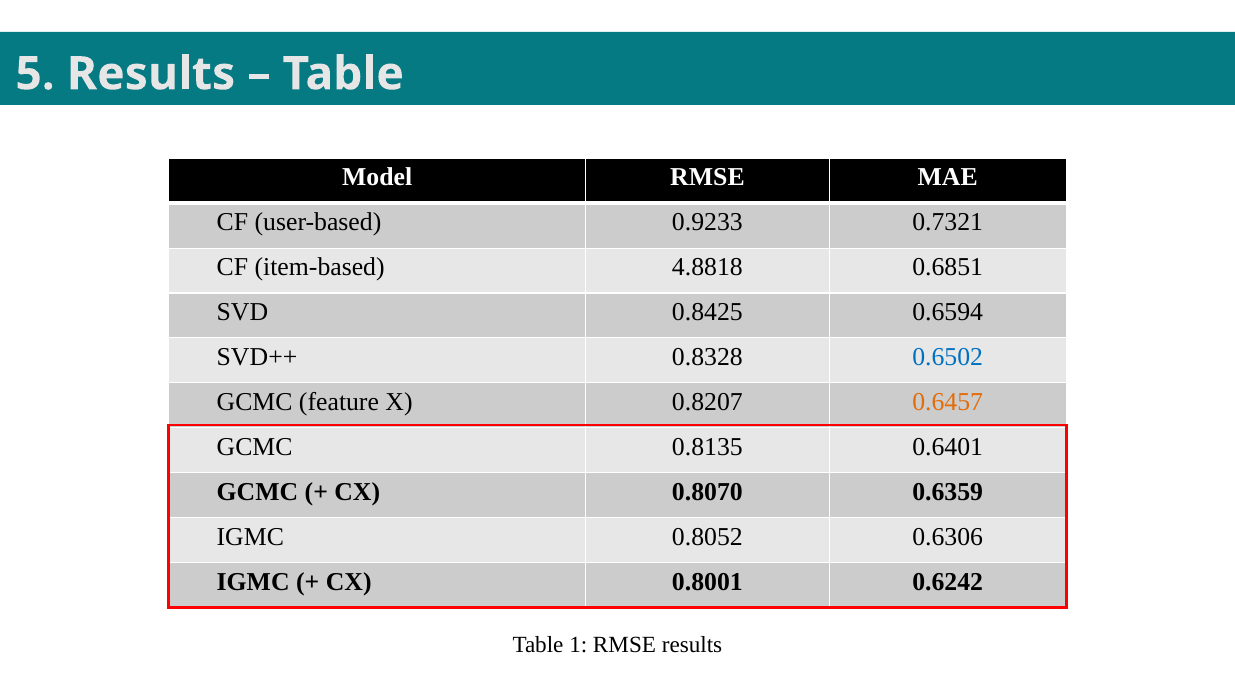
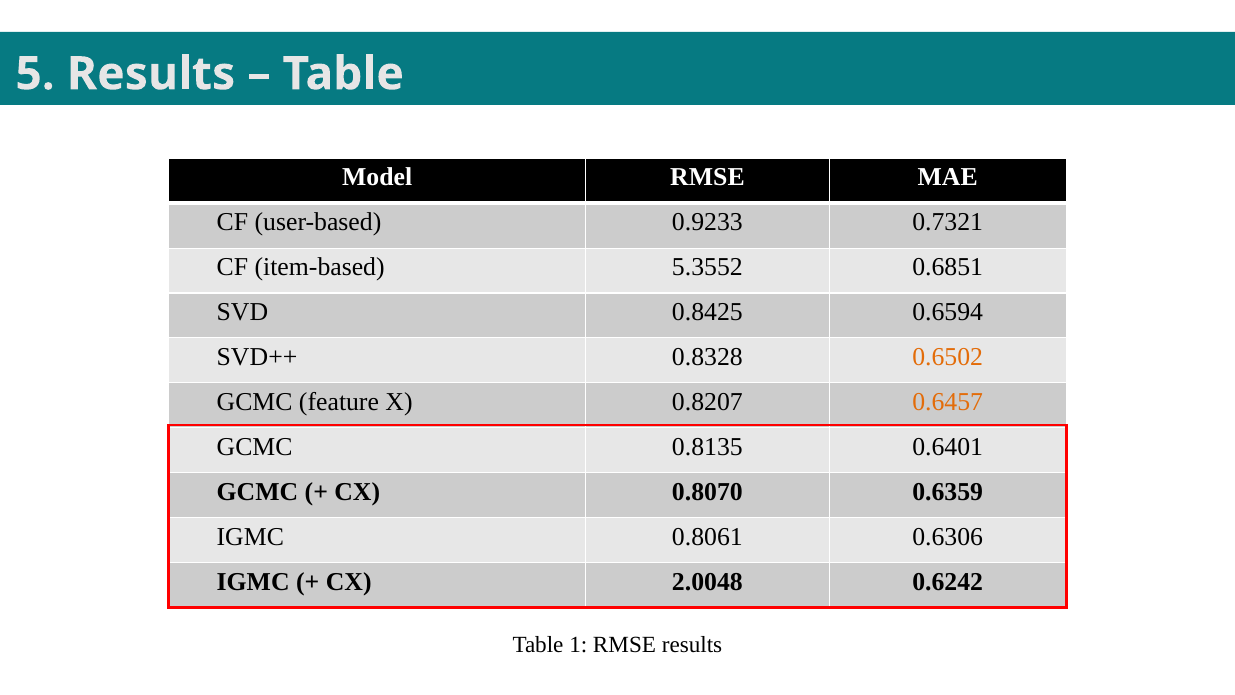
4.8818: 4.8818 -> 5.3552 (707, 267)
0.6502 colour: blue -> orange (948, 357)
0.8052: 0.8052 -> 0.8061 (707, 536)
0.8001: 0.8001 -> 2.0048 (707, 581)
